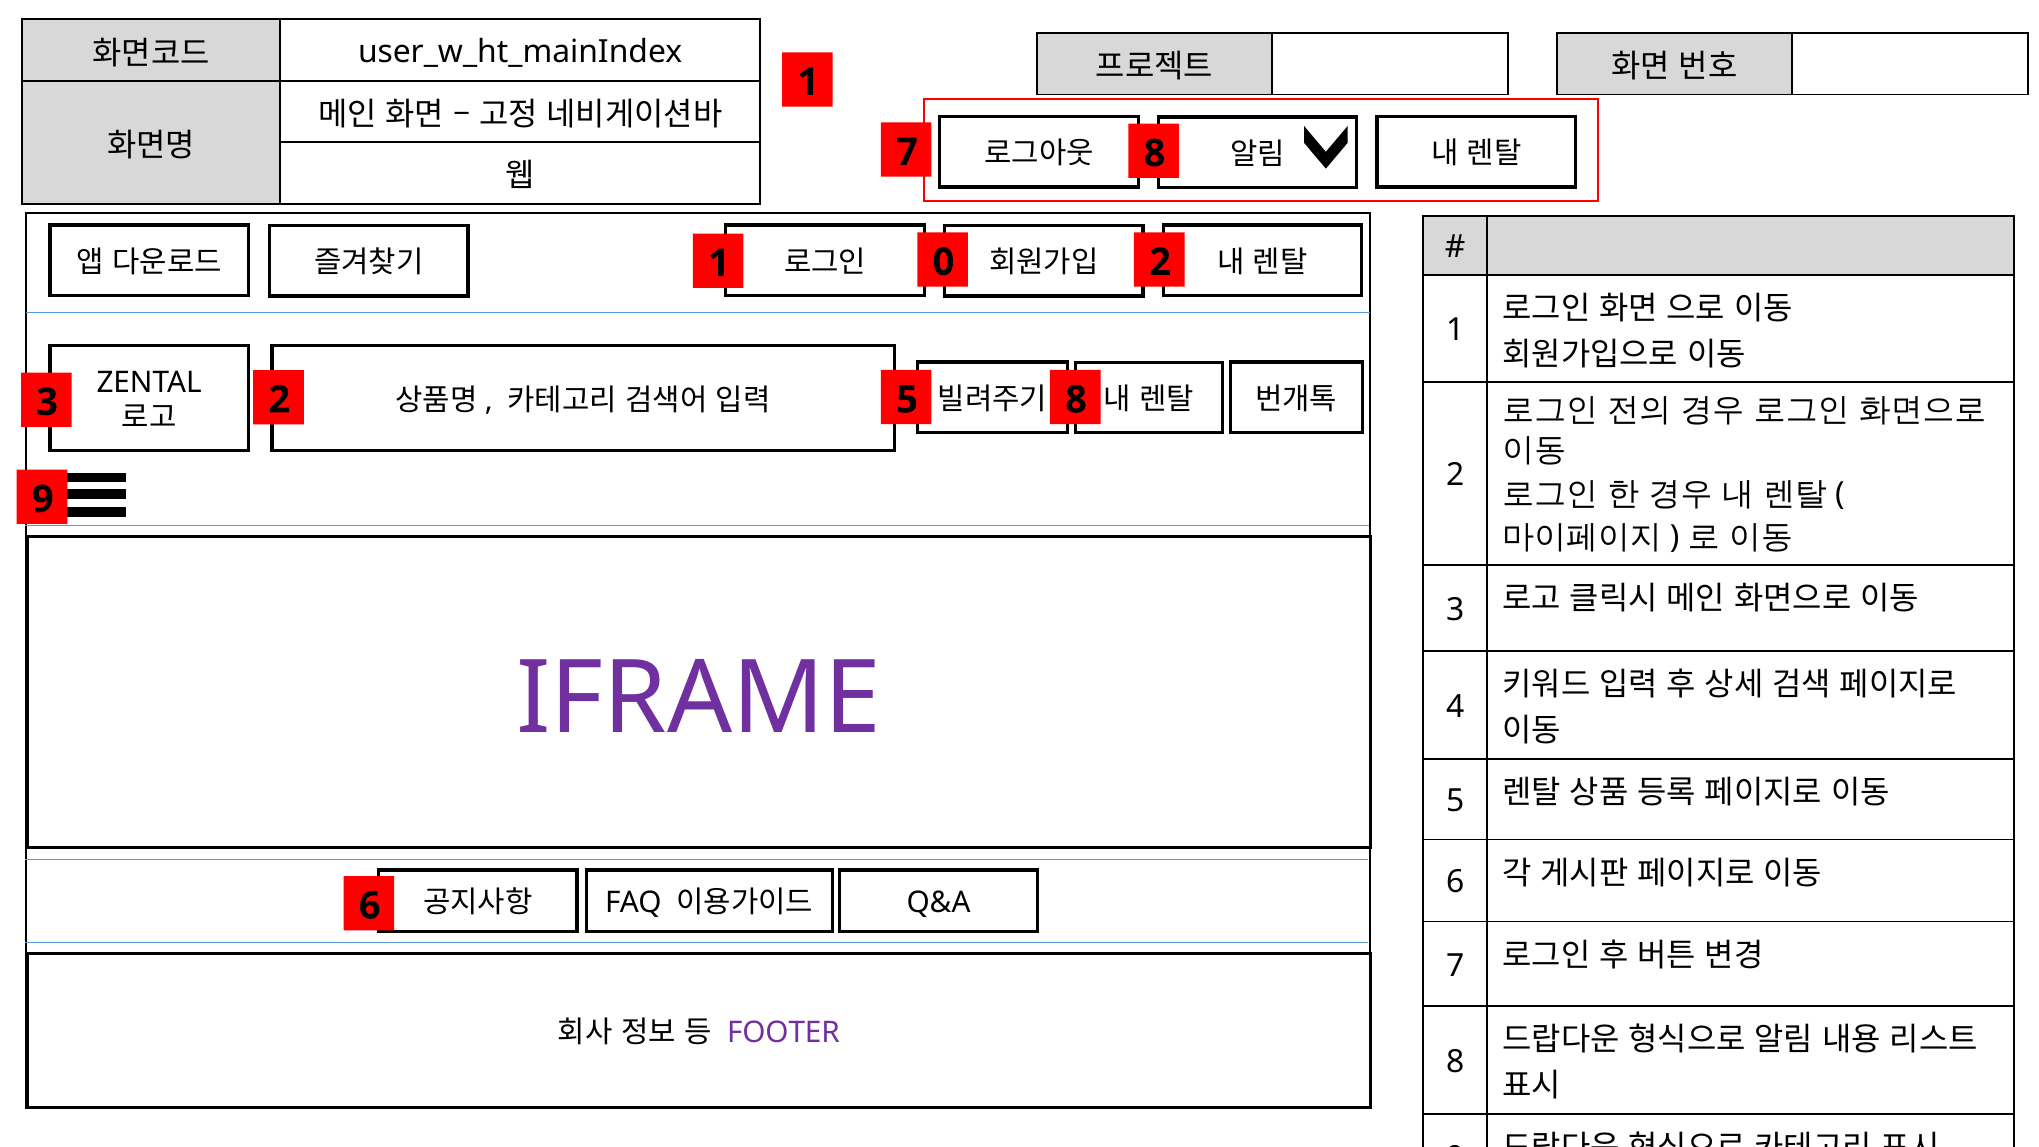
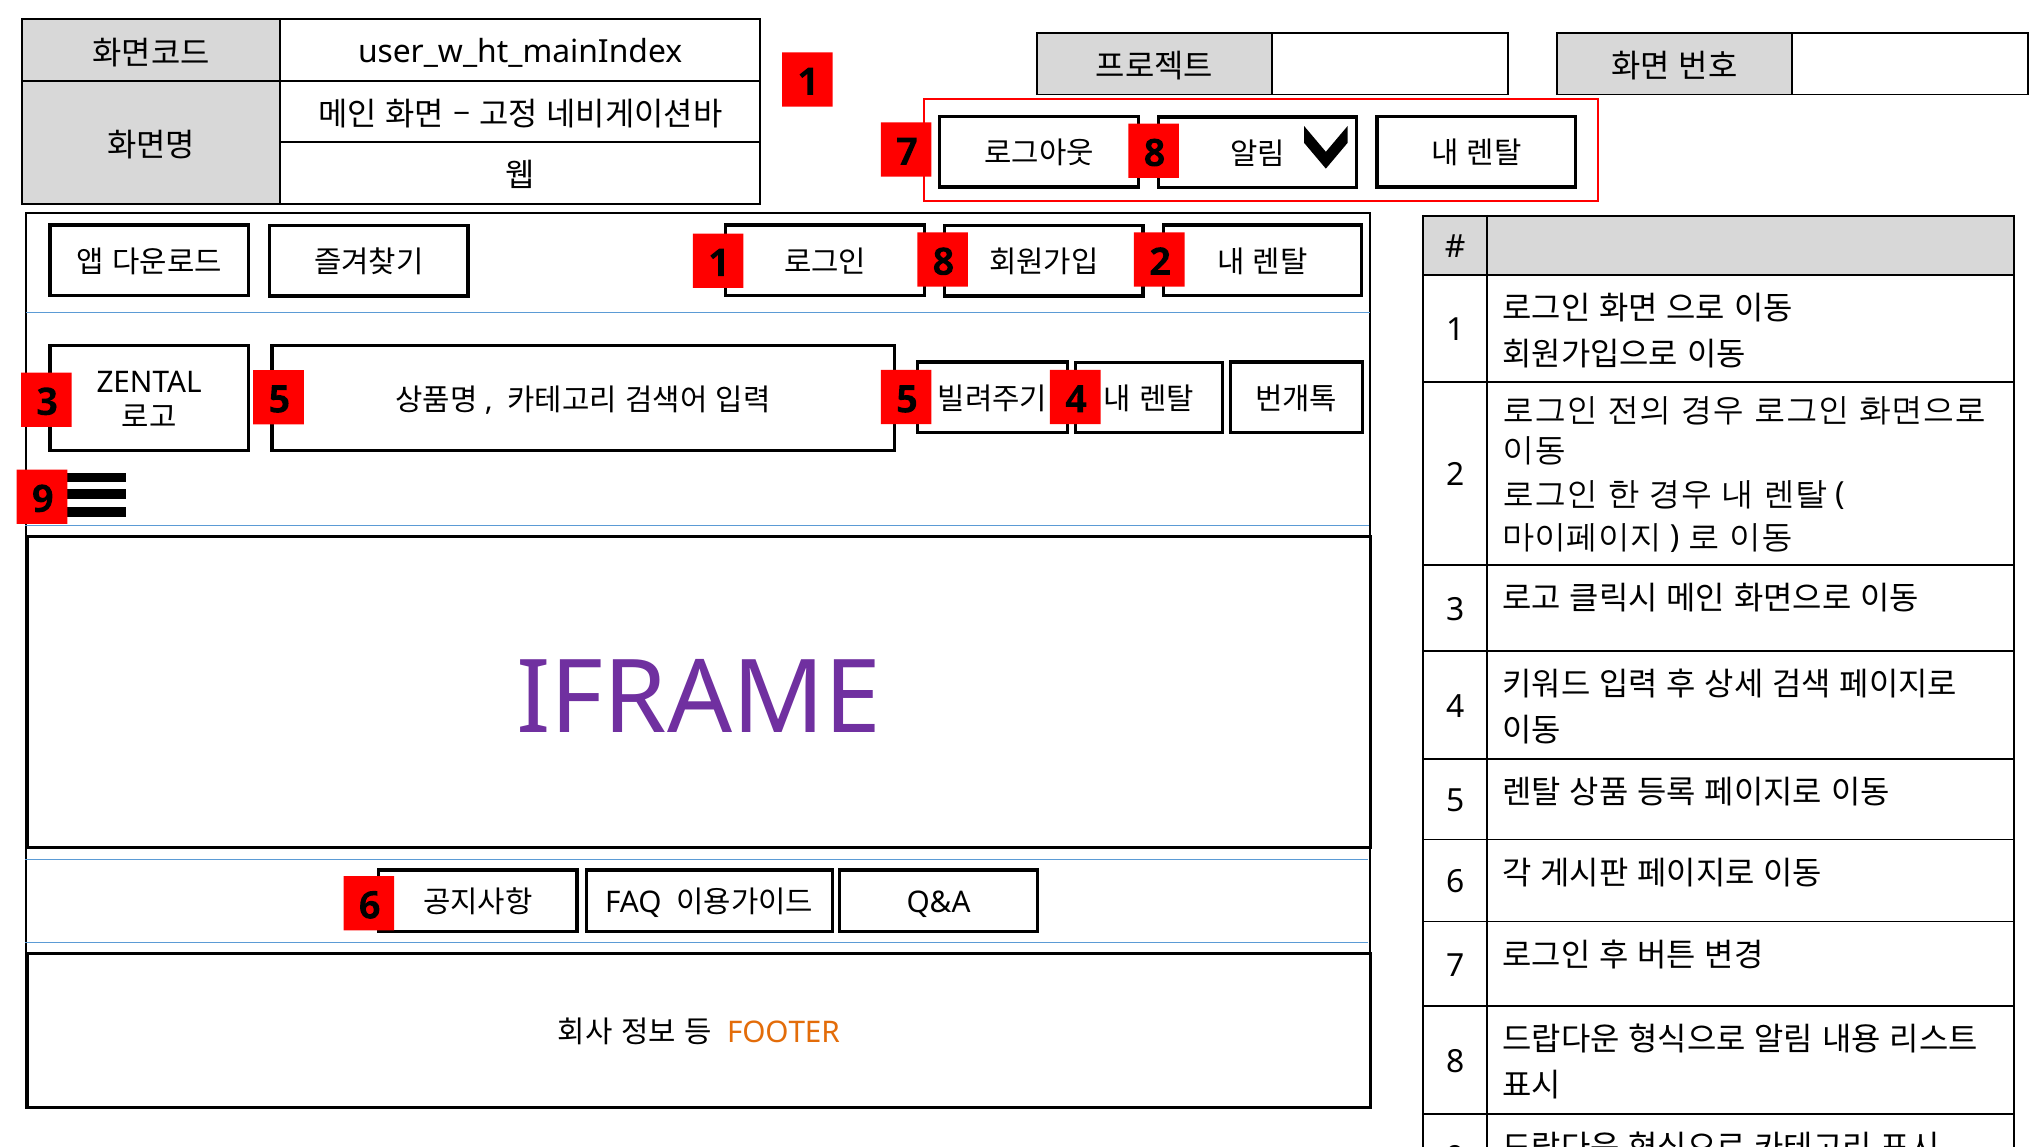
1 0: 0 -> 8 (943, 262)
3 2: 2 -> 5 (279, 400)
5 8: 8 -> 4 (1076, 400)
FOOTER colour: purple -> orange (783, 1033)
